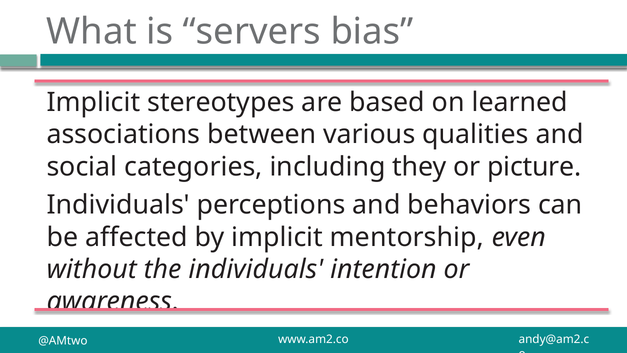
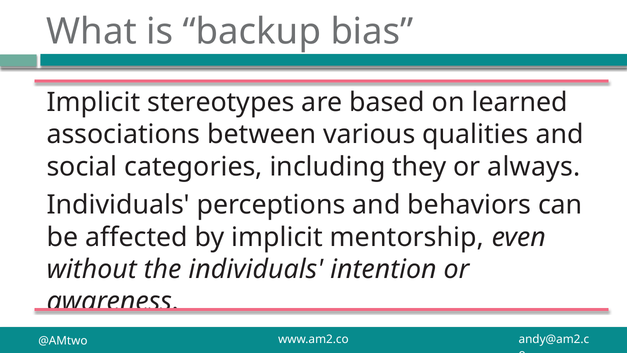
servers: servers -> backup (252, 32)
picture: picture -> always (534, 167)
